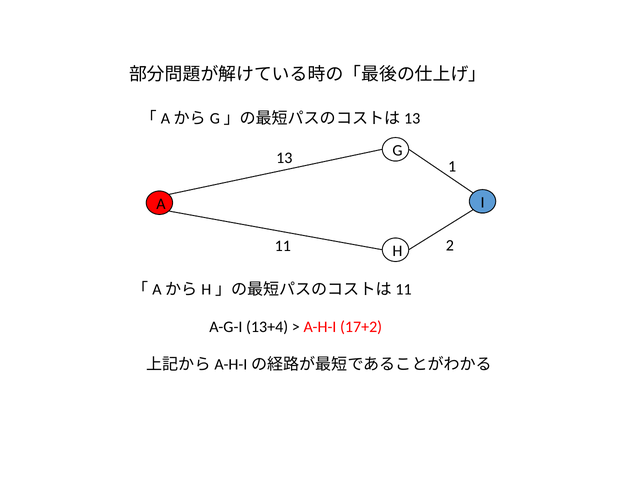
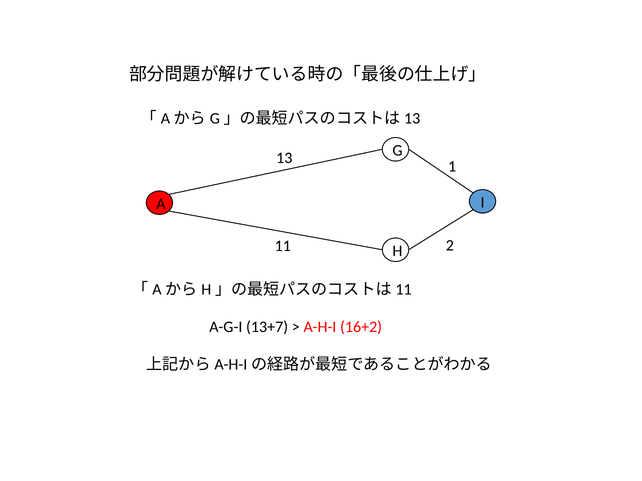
13+4: 13+4 -> 13+7 (267, 327)
17+2: 17+2 -> 16+2 (361, 327)
